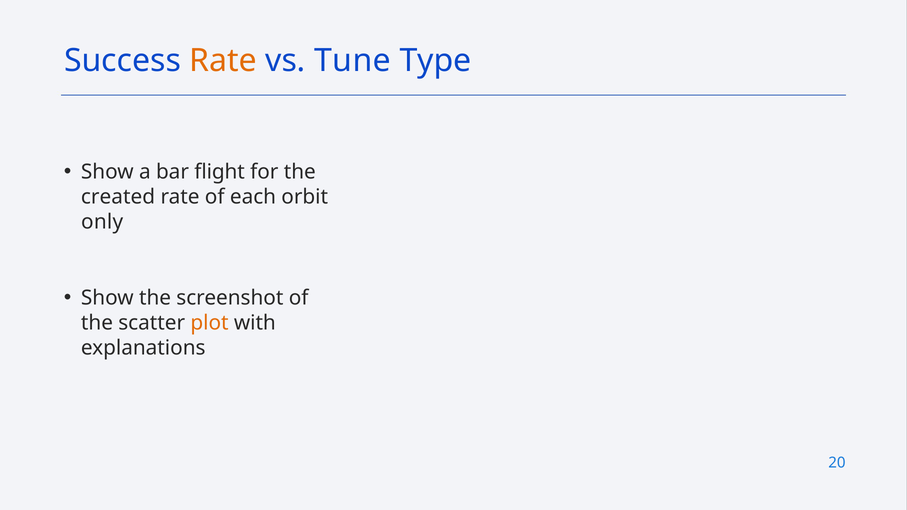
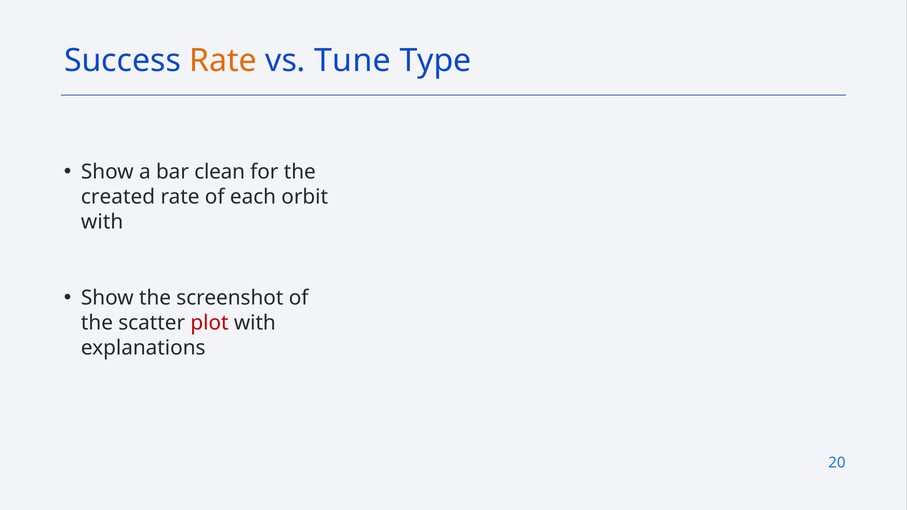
flight: flight -> clean (220, 172)
only: only -> with (102, 222)
plot colour: orange -> red (210, 323)
